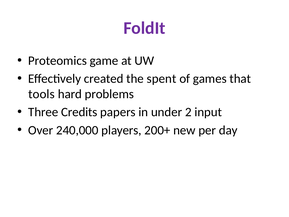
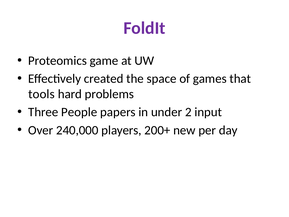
spent: spent -> space (162, 79)
Credits: Credits -> People (79, 112)
